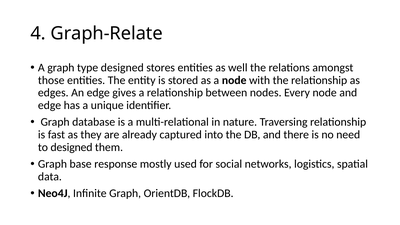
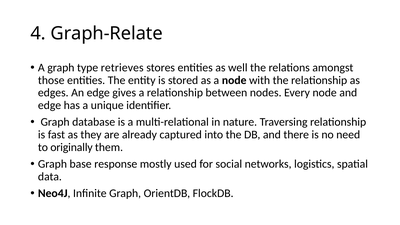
type designed: designed -> retrieves (122, 68)
to designed: designed -> originally (72, 147)
